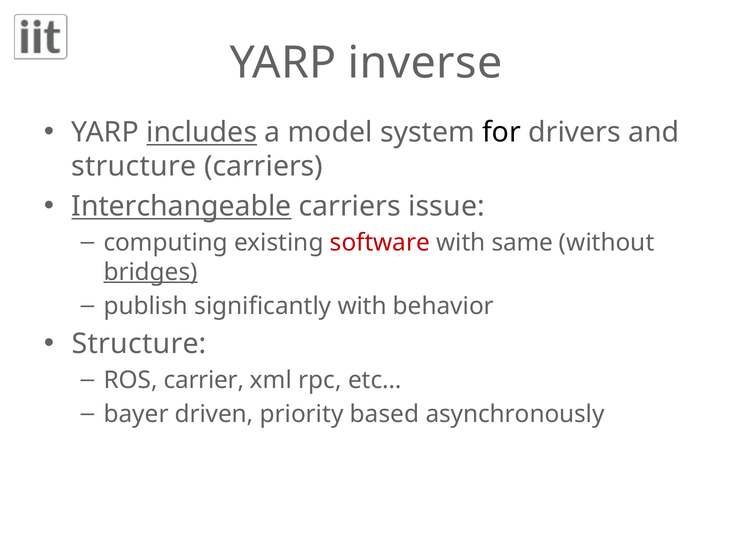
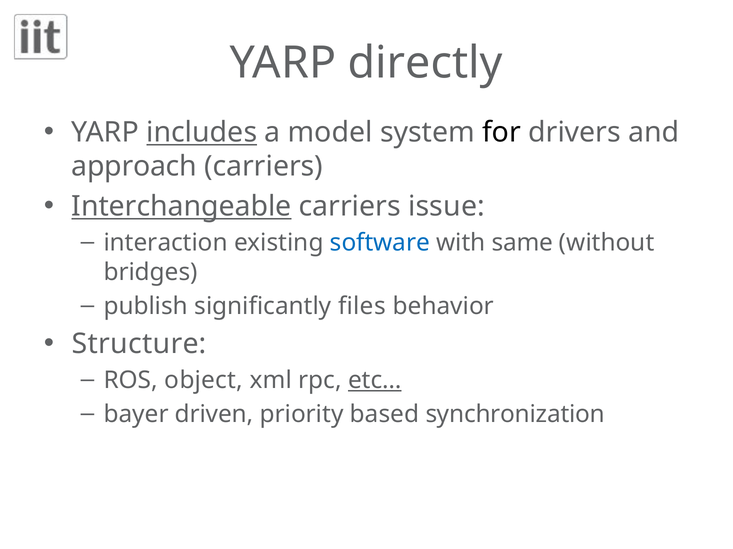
inverse: inverse -> directly (425, 63)
structure: structure -> approach (134, 167)
computing: computing -> interaction (166, 243)
software colour: red -> blue (380, 243)
bridges underline: present -> none (151, 272)
significantly with: with -> files (362, 307)
carrier: carrier -> object (204, 381)
etc… underline: none -> present (375, 381)
asynchronously: asynchronously -> synchronization (515, 415)
